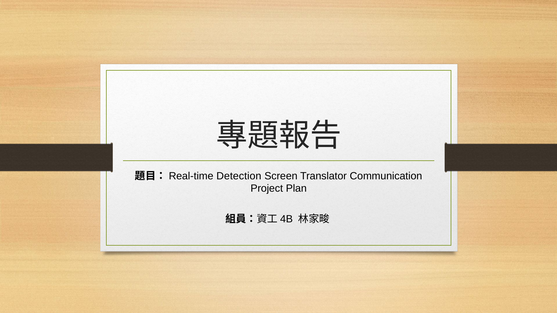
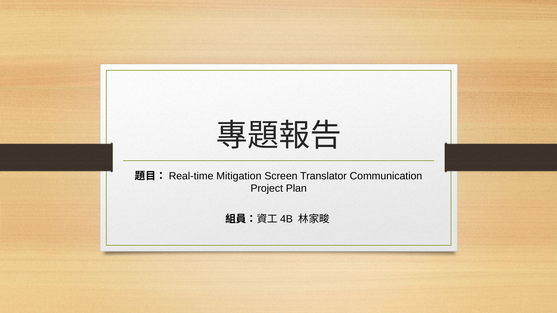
Detection: Detection -> Mitigation (239, 176)
